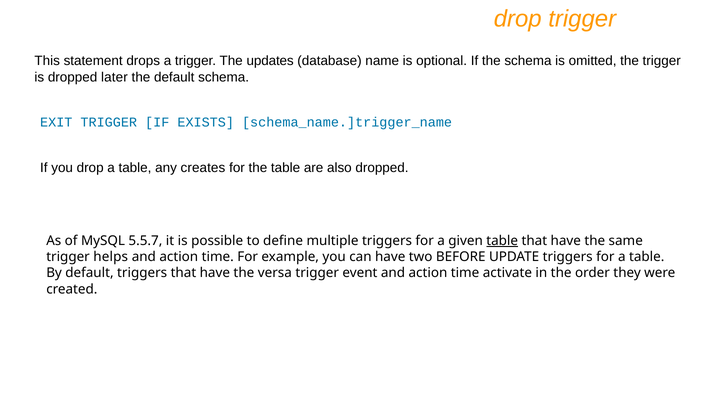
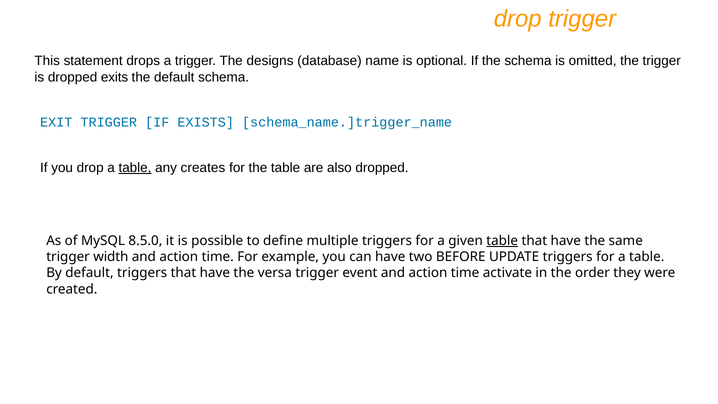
updates: updates -> designs (270, 61)
later: later -> exits (115, 77)
table underline: none -> present (135, 168)
5.5.7: 5.5.7 -> 8.5.0 (145, 241)
helps: helps -> width (111, 257)
